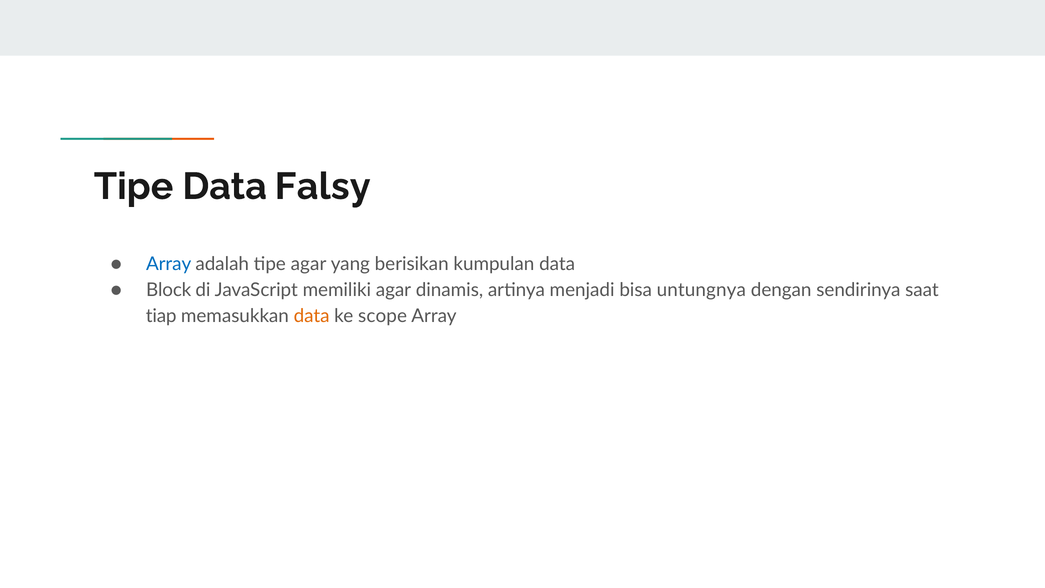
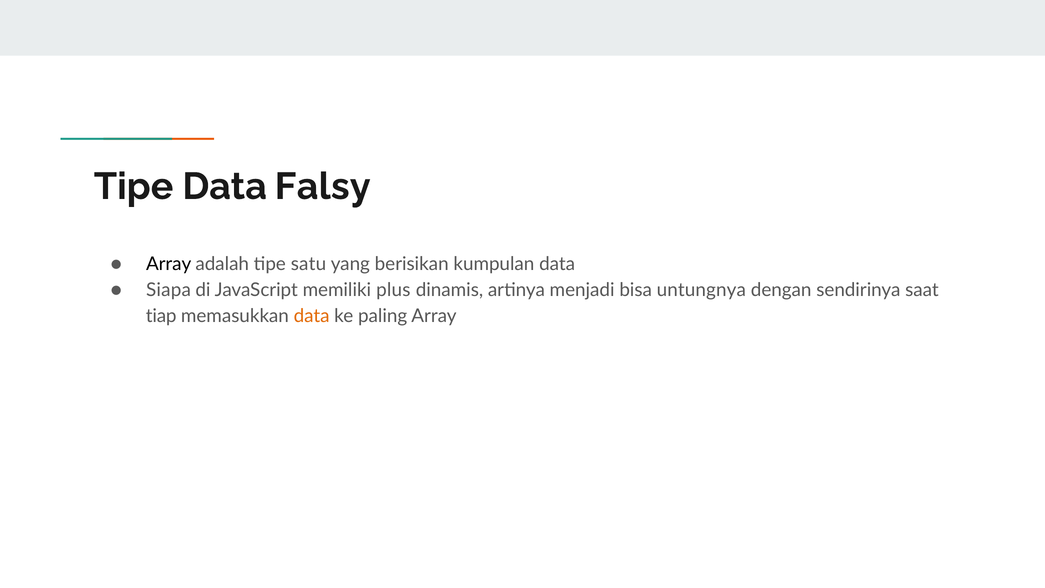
Array colour: blue -> black (169, 264)
tipe agar: agar -> satu (308, 264)
Block: Block -> Siapa (168, 290)
memiliki agar: agar -> plus (393, 290)
scope: scope -> paling (383, 316)
